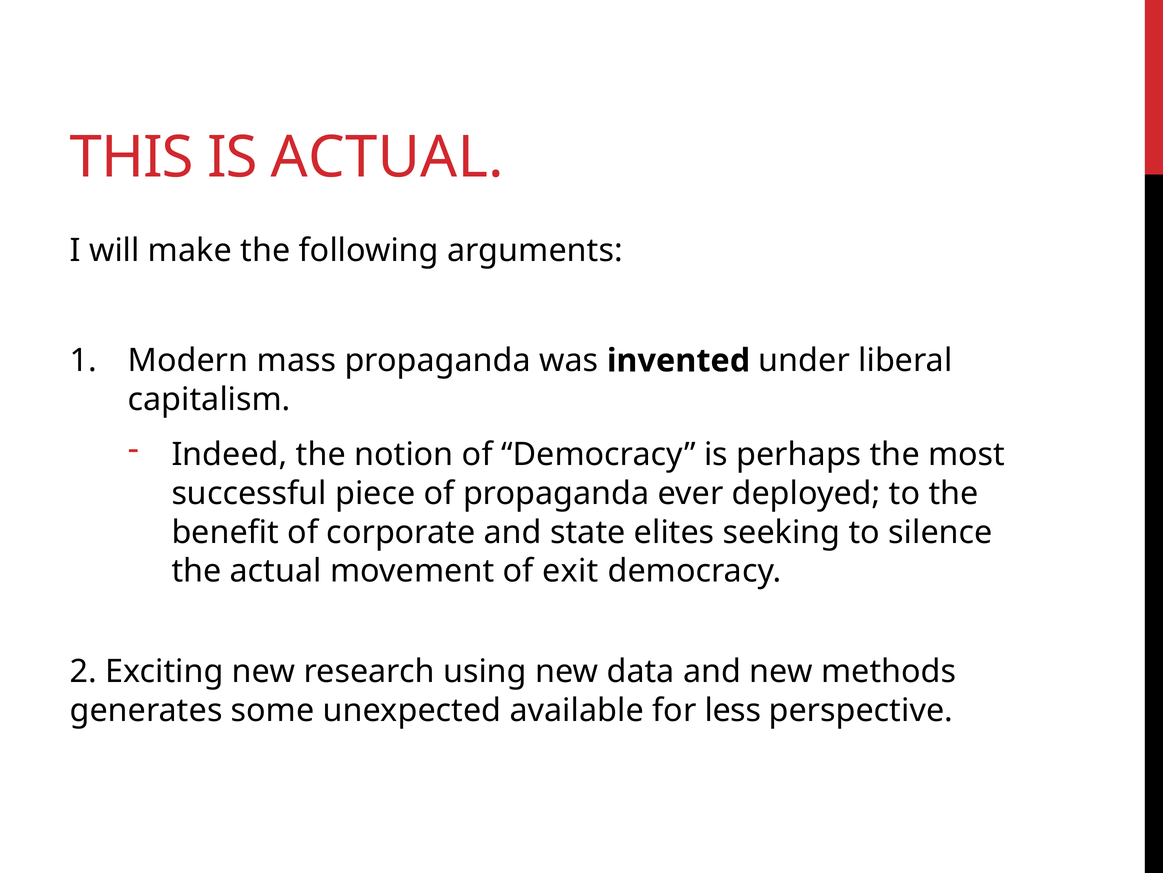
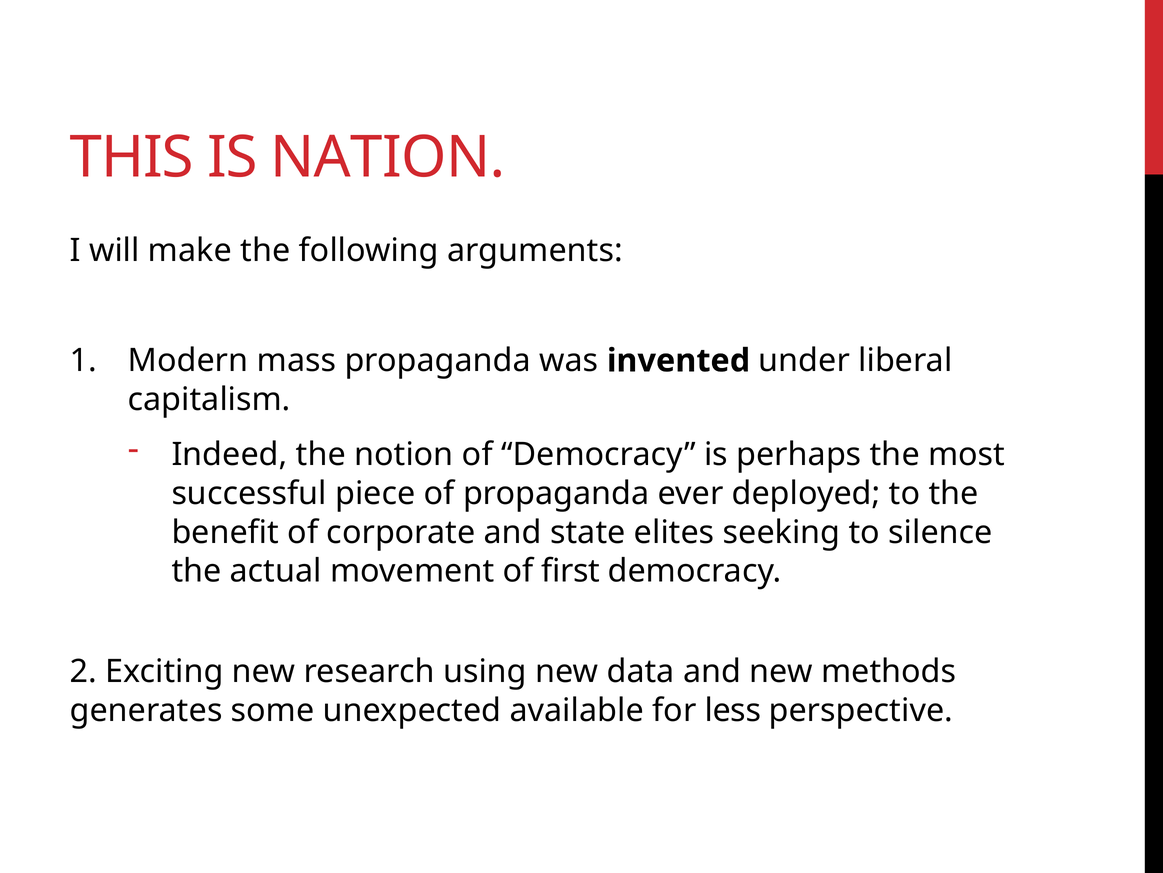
IS ACTUAL: ACTUAL -> NATION (388, 157)
exit: exit -> first (571, 571)
